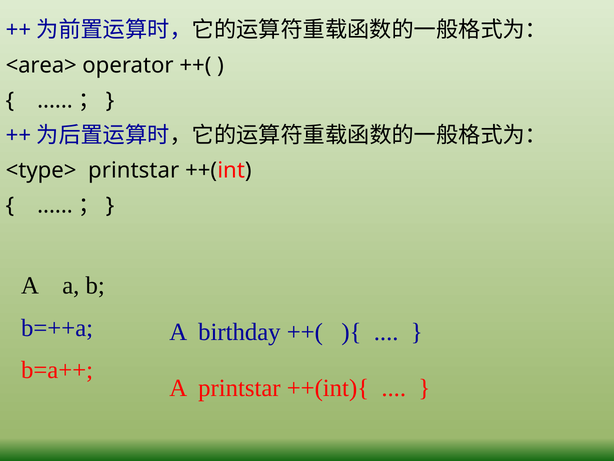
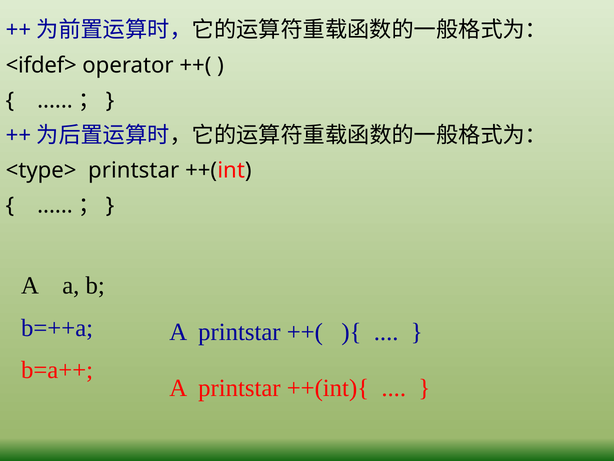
<area>: <area> -> <ifdef> (41, 65)
birthday: birthday -> printstar (239, 332)
